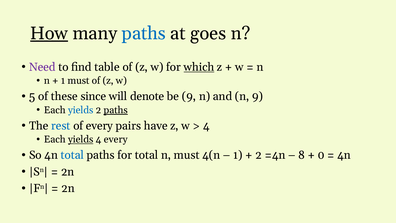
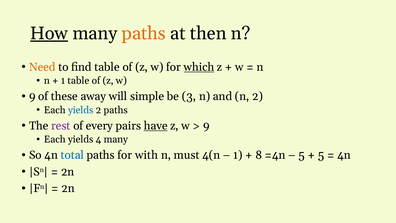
paths colour: blue -> orange (144, 33)
goes: goes -> then (208, 33)
Need colour: purple -> orange (42, 67)
1 must: must -> table (78, 81)
5: 5 -> 9 (32, 96)
since: since -> away (93, 96)
denote: denote -> simple (147, 96)
be 9: 9 -> 3 (189, 96)
n 9: 9 -> 2 (258, 96)
paths underline: present -> none (116, 110)
rest colour: blue -> purple (61, 126)
have underline: none -> present (156, 126)
4: 4 -> 9 (206, 126)
yields underline: present -> none (81, 139)
4 every: every -> many (116, 139)
for total: total -> with (147, 155)
2: 2 -> 8 (259, 155)
8: 8 -> 5 (302, 155)
0: 0 -> 5 (321, 155)
